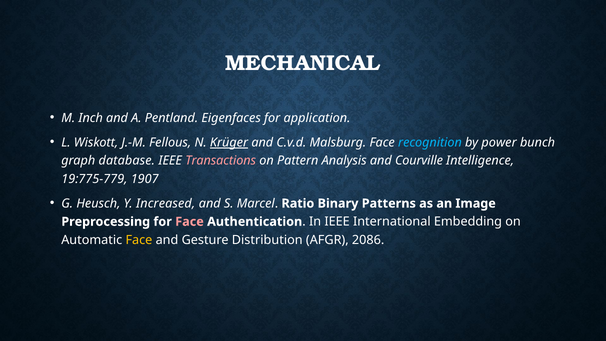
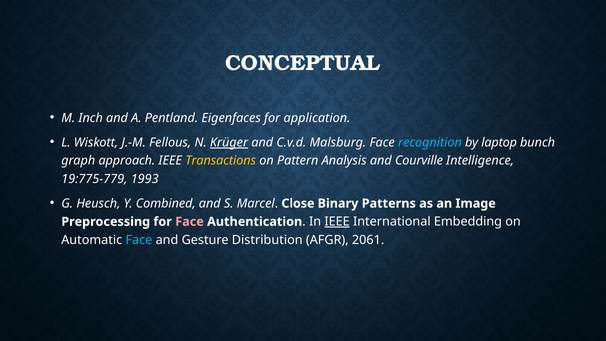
MECHANICAL: MECHANICAL -> CONCEPTUAL (303, 63)
power: power -> laptop (499, 142)
database: database -> approach (127, 161)
Transactions colour: pink -> yellow (221, 161)
1907: 1907 -> 1993 (145, 179)
Increased: Increased -> Combined (166, 203)
Ratio: Ratio -> Close (298, 203)
IEEE underline: none -> present (337, 222)
Face colour: yellow -> light blue (139, 240)
2086: 2086 -> 2061 (368, 240)
